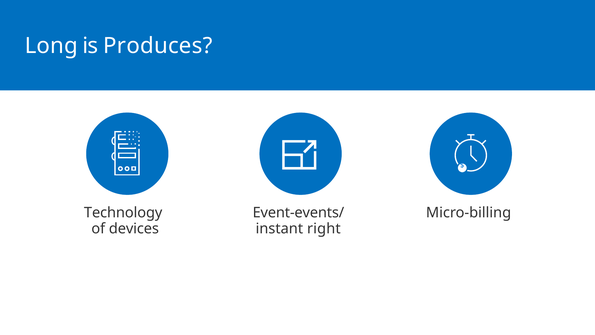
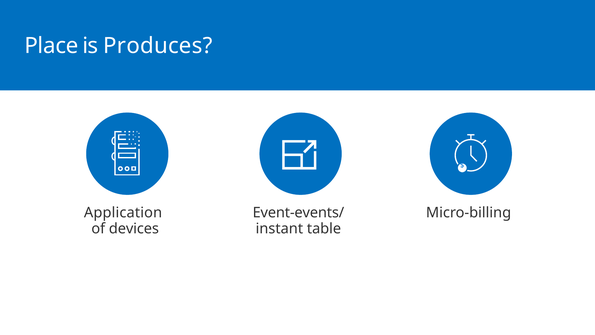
Long: Long -> Place (51, 46)
Technology: Technology -> Application (123, 213)
right: right -> table (324, 228)
